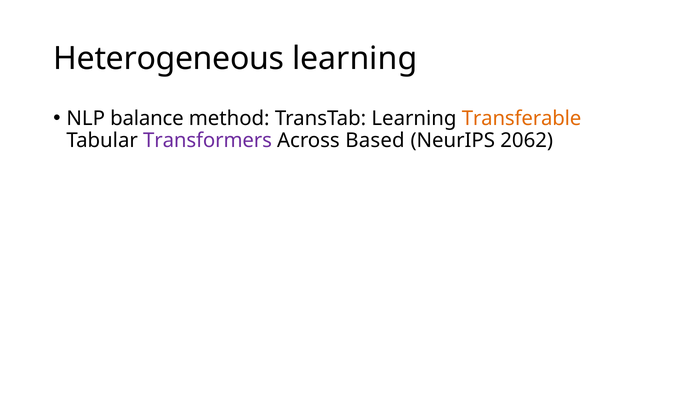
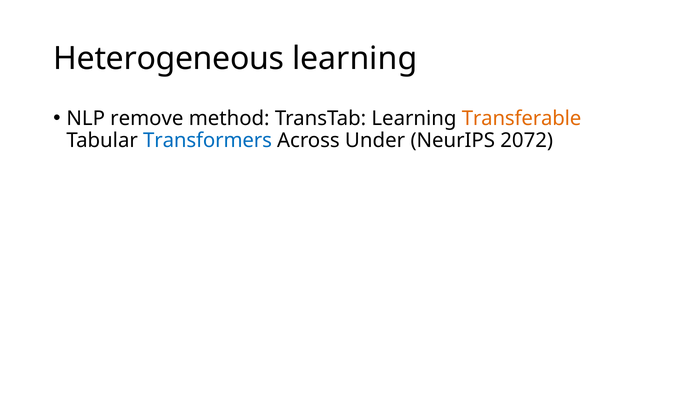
balance: balance -> remove (147, 118)
Transformers colour: purple -> blue (208, 140)
Based: Based -> Under (375, 140)
2062: 2062 -> 2072 (527, 140)
